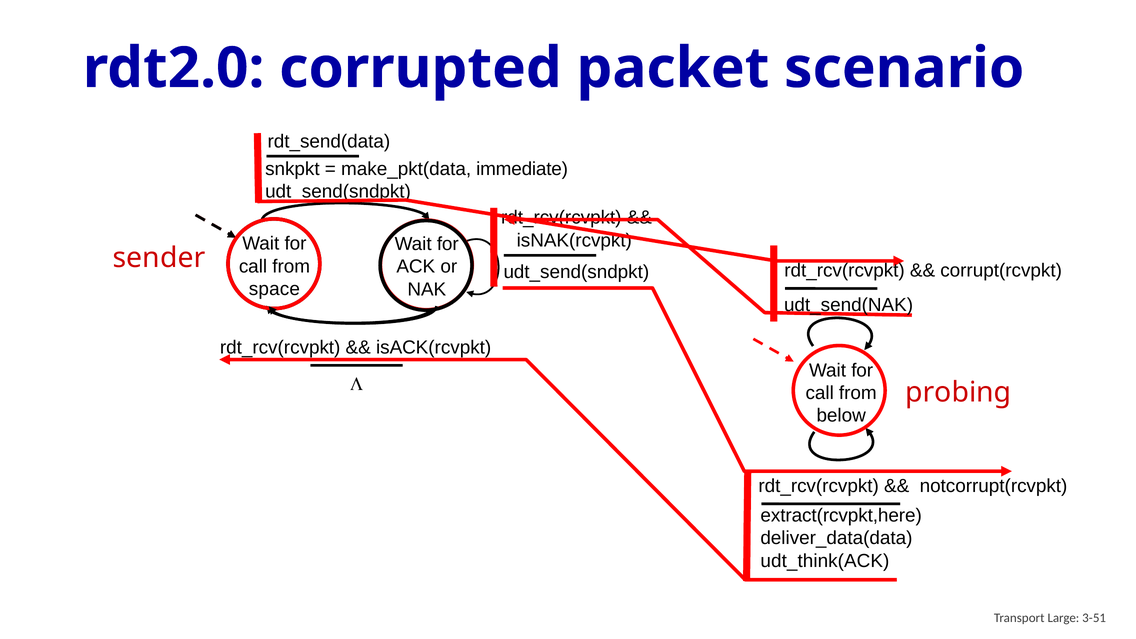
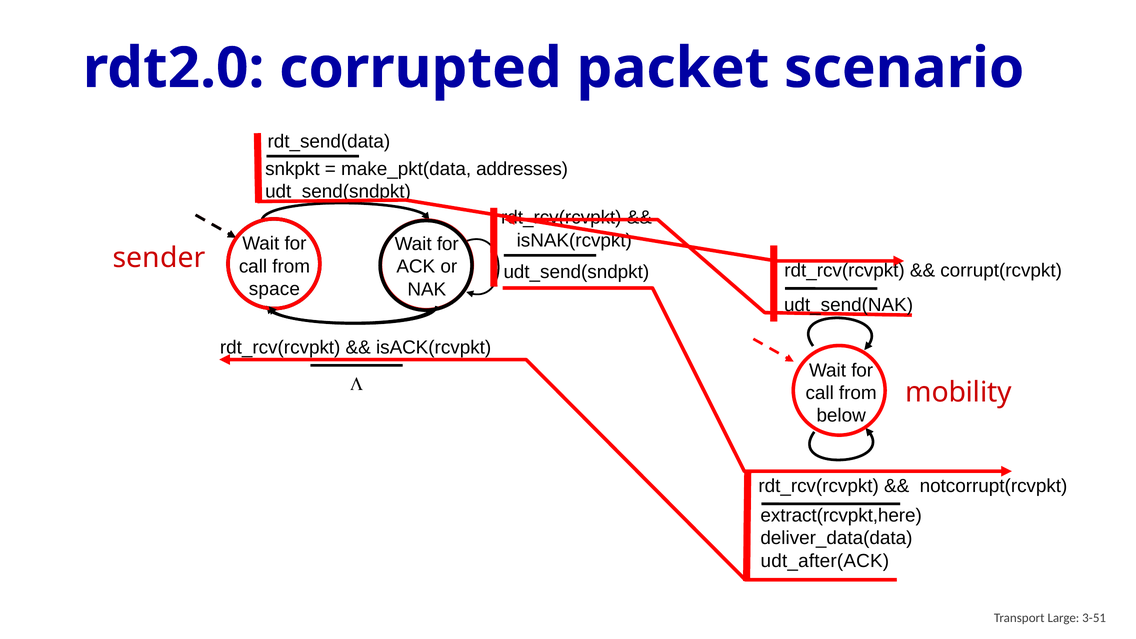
immediate: immediate -> addresses (522, 169)
probing: probing -> mobility (958, 392)
udt_think(ACK: udt_think(ACK -> udt_after(ACK (825, 561)
